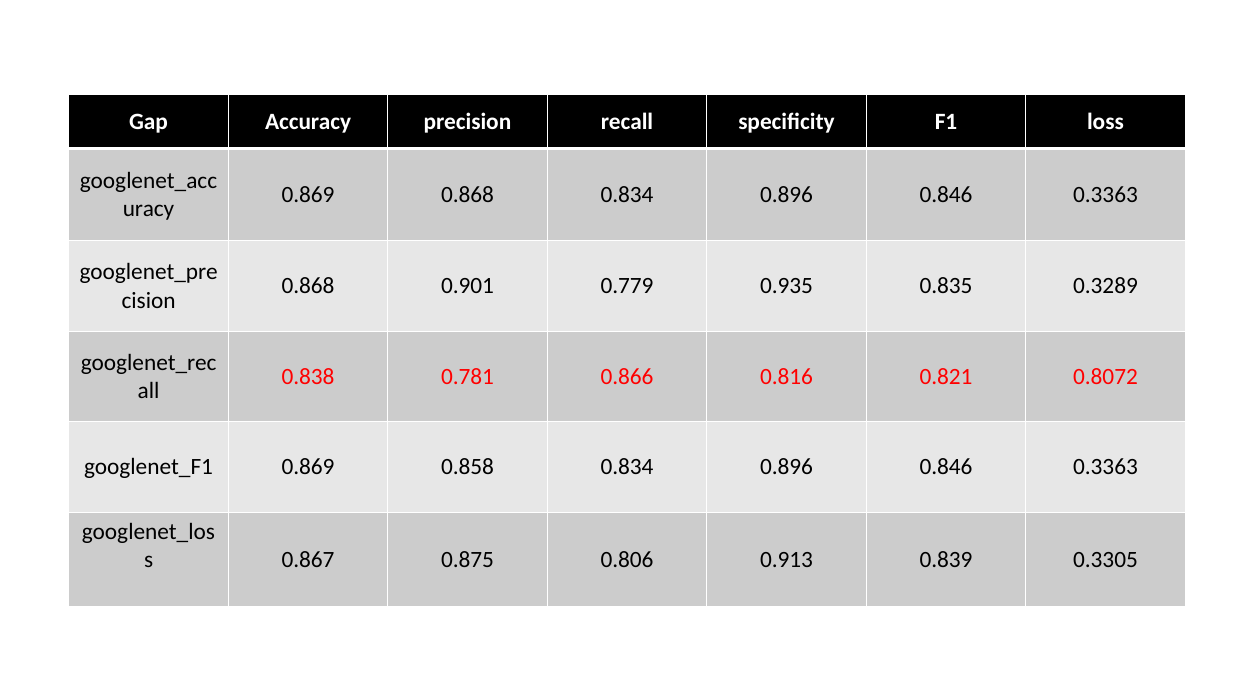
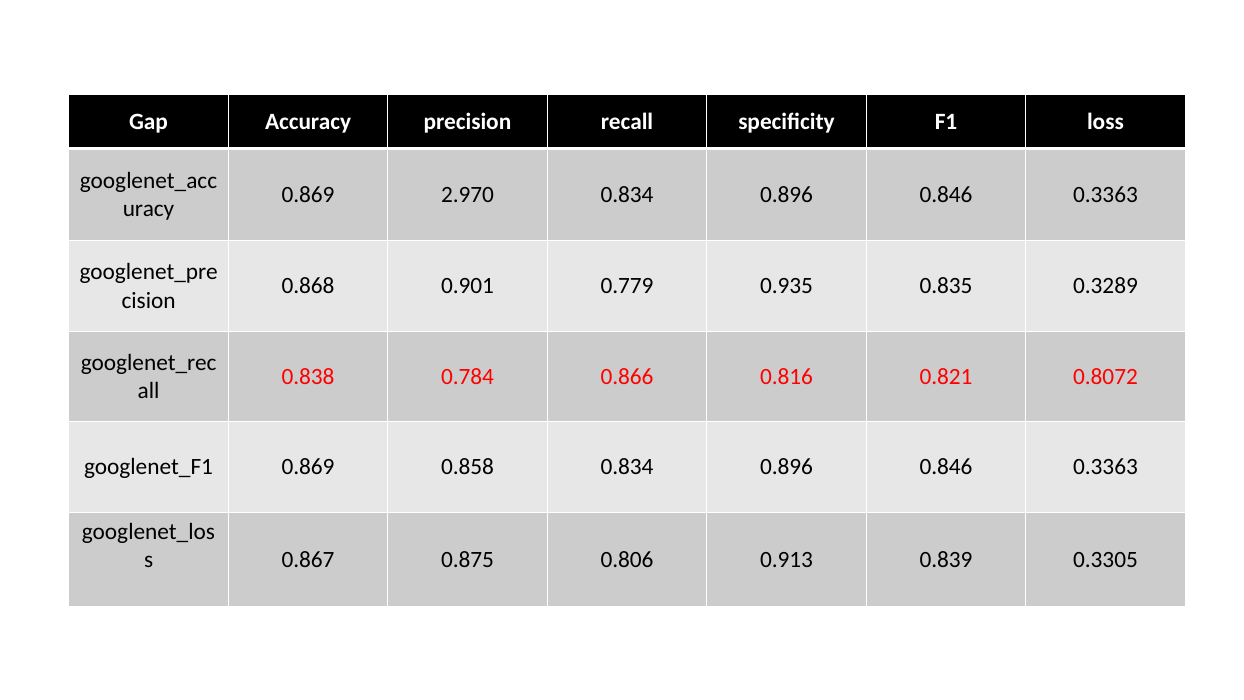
0.869 0.868: 0.868 -> 2.970 (468, 195)
0.781: 0.781 -> 0.784 (468, 377)
